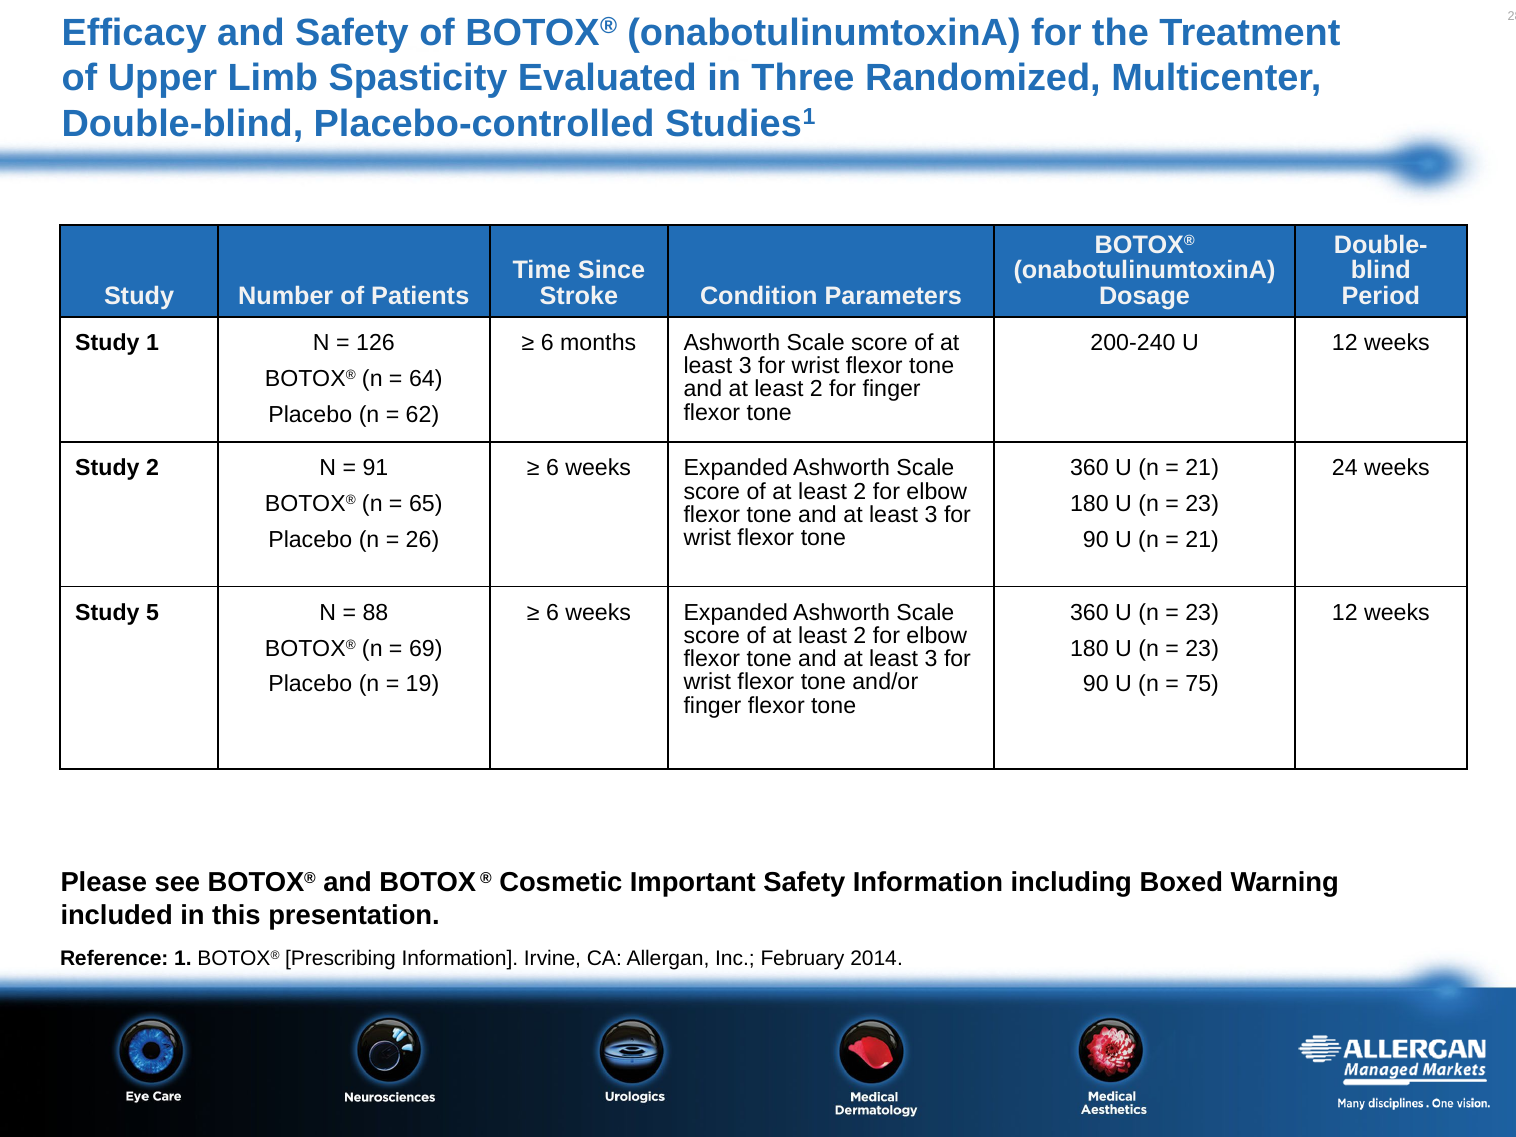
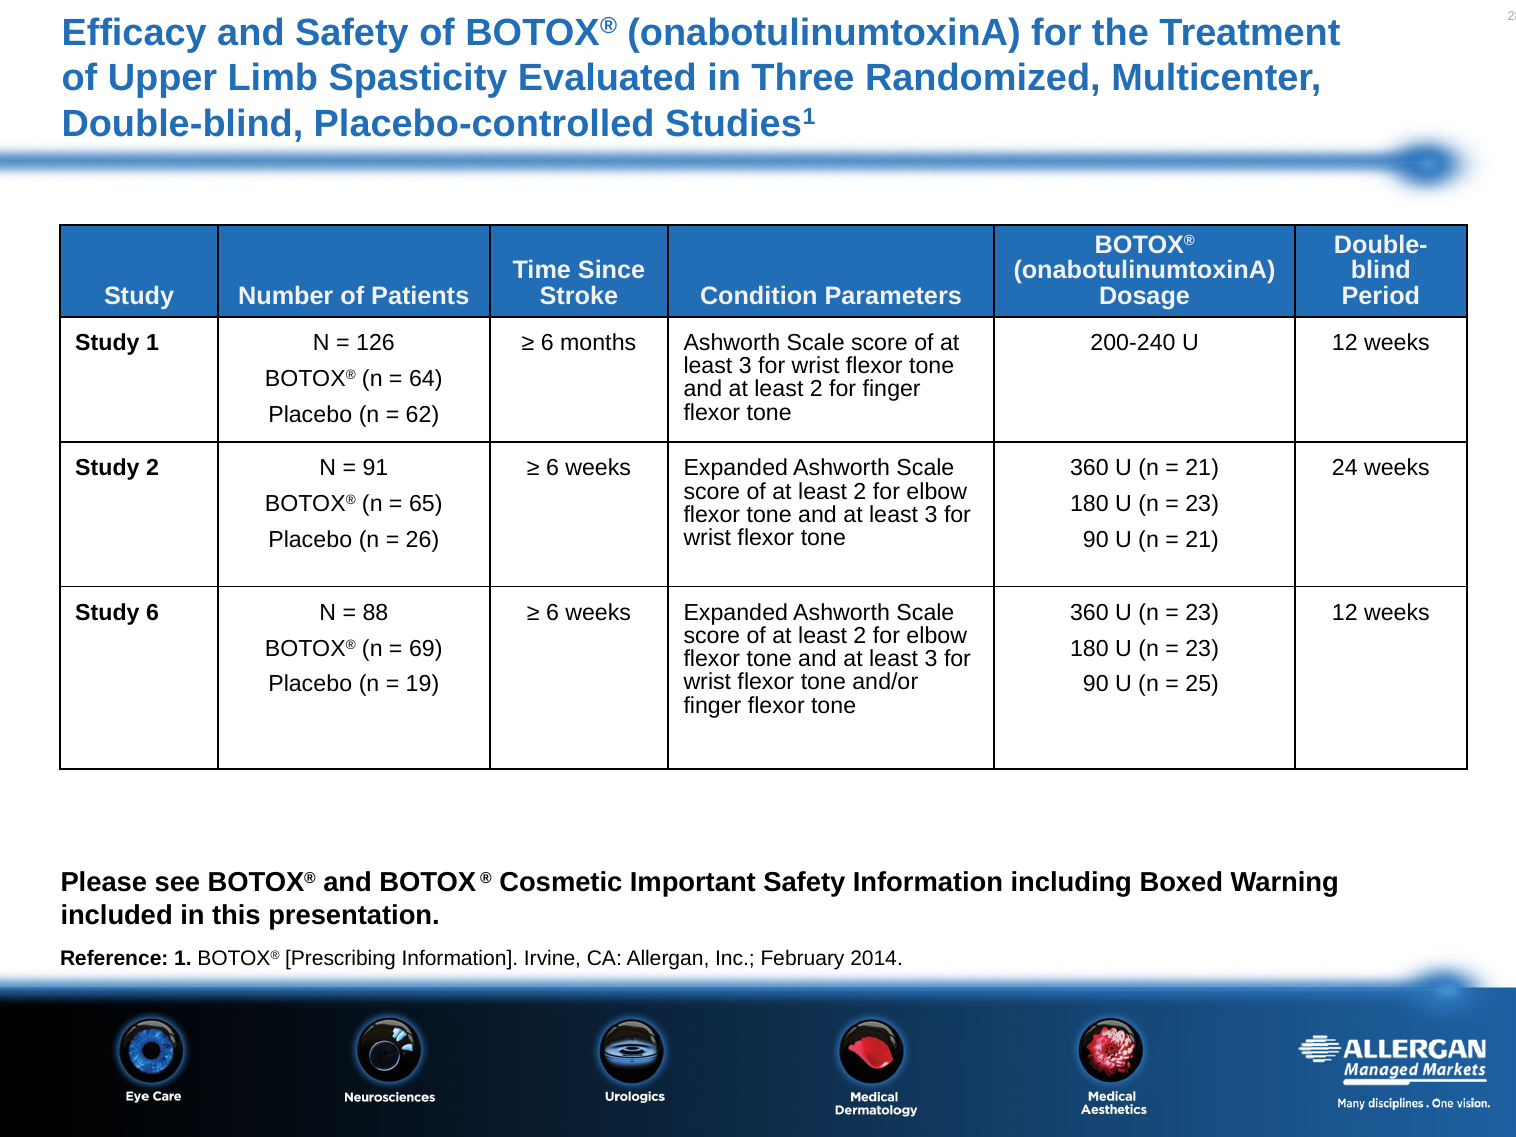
Study 5: 5 -> 6 (153, 613)
75: 75 -> 25 (1202, 684)
